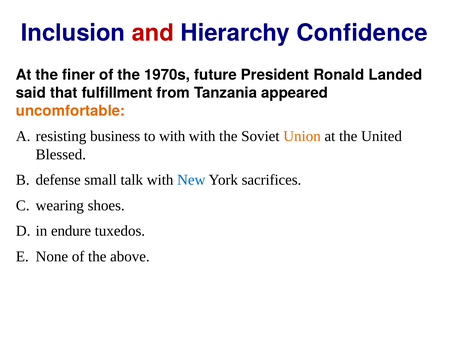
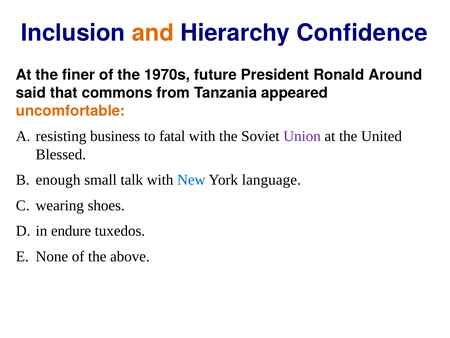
and colour: red -> orange (153, 33)
Landed: Landed -> Around (395, 75)
fulfillment: fulfillment -> commons (117, 93)
to with: with -> fatal (172, 136)
Union colour: orange -> purple (302, 136)
defense: defense -> enough (58, 180)
sacrifices: sacrifices -> language (271, 180)
